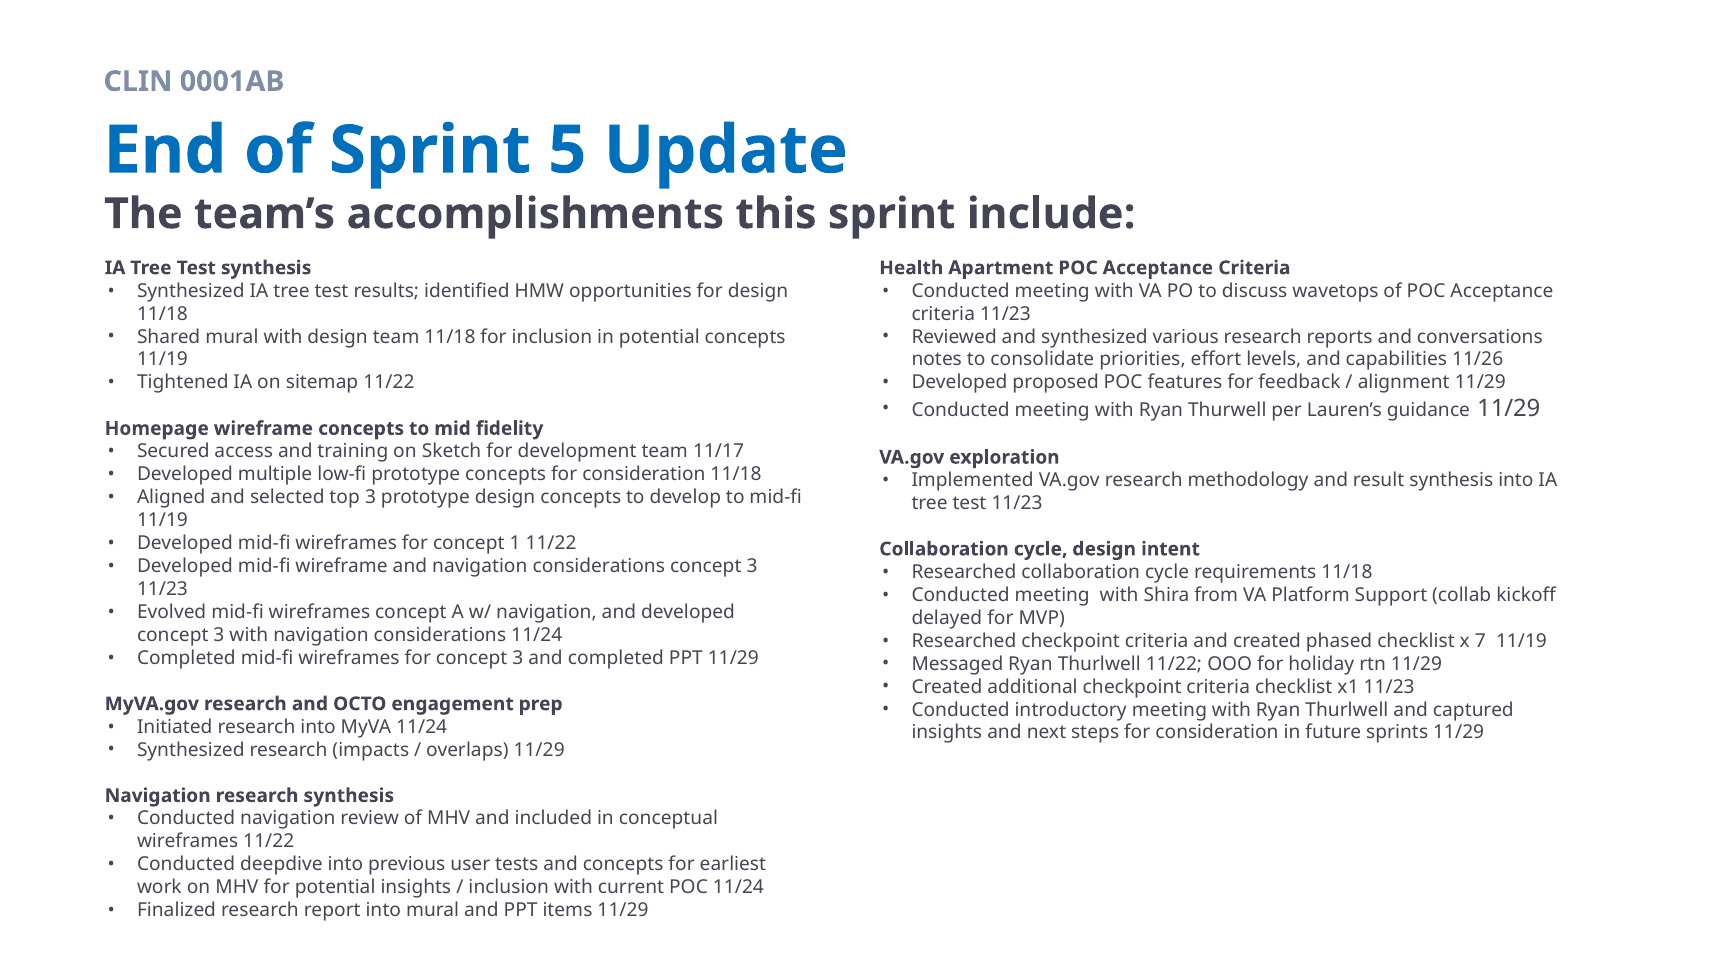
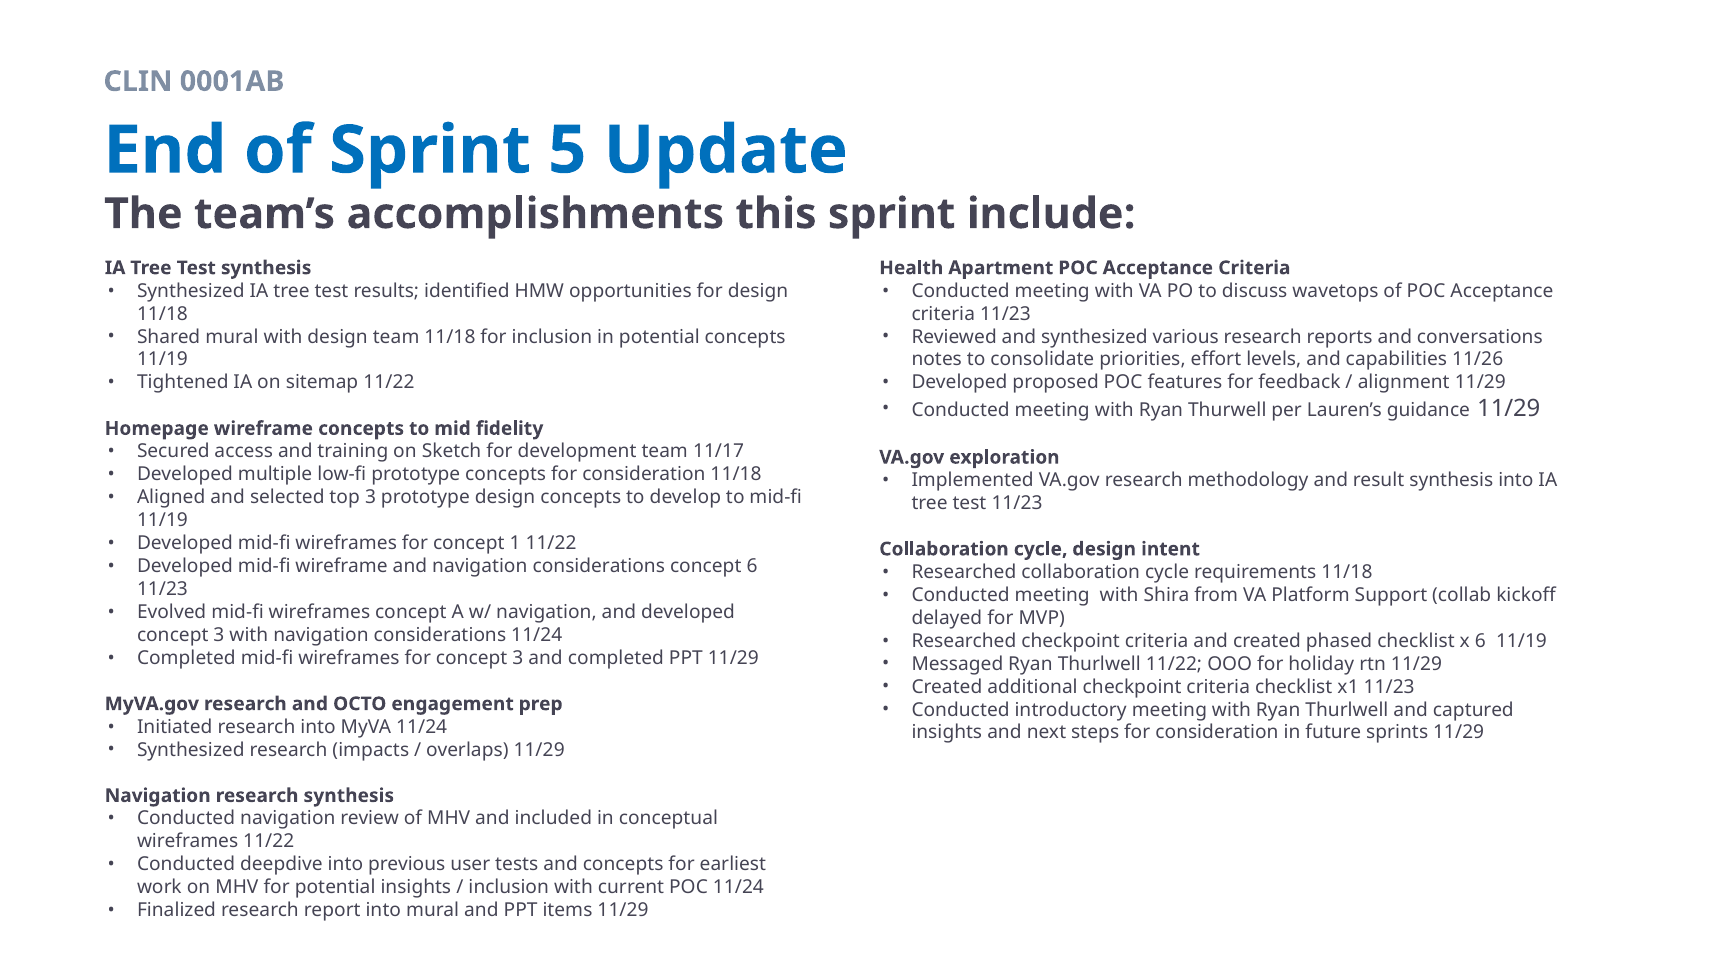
considerations concept 3: 3 -> 6 (752, 566)
x 7: 7 -> 6 (1480, 641)
